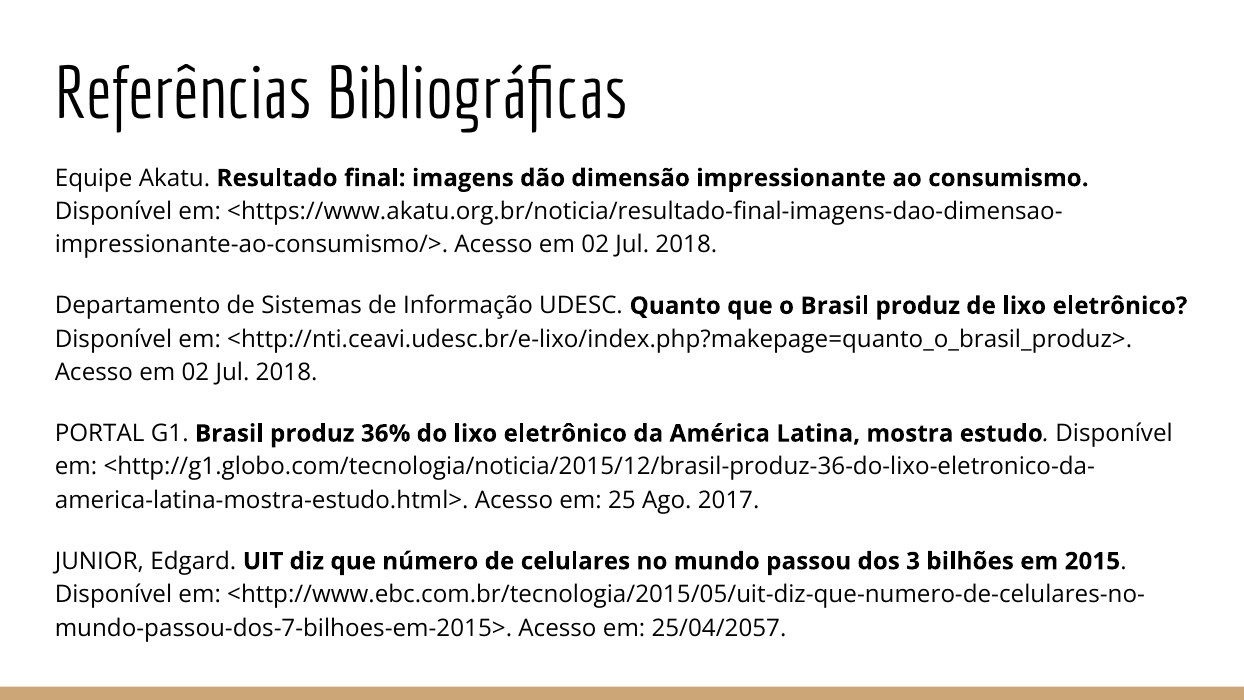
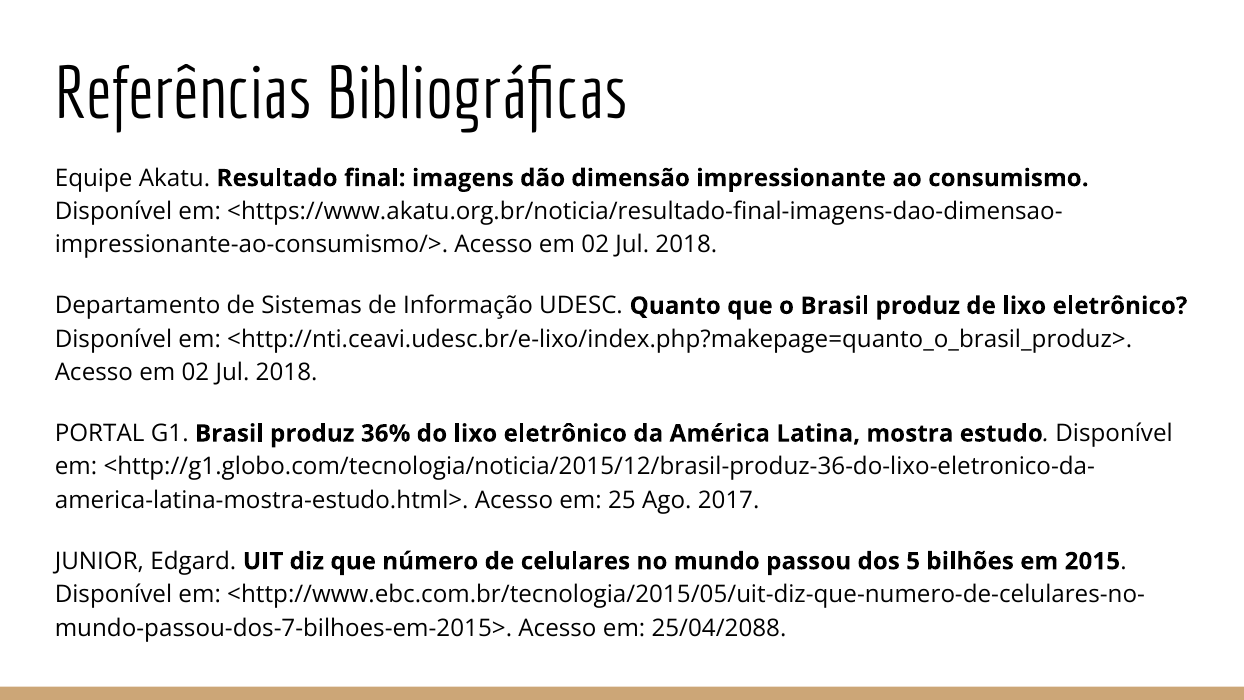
3: 3 -> 5 (913, 561)
25/04/2057: 25/04/2057 -> 25/04/2088 (719, 628)
